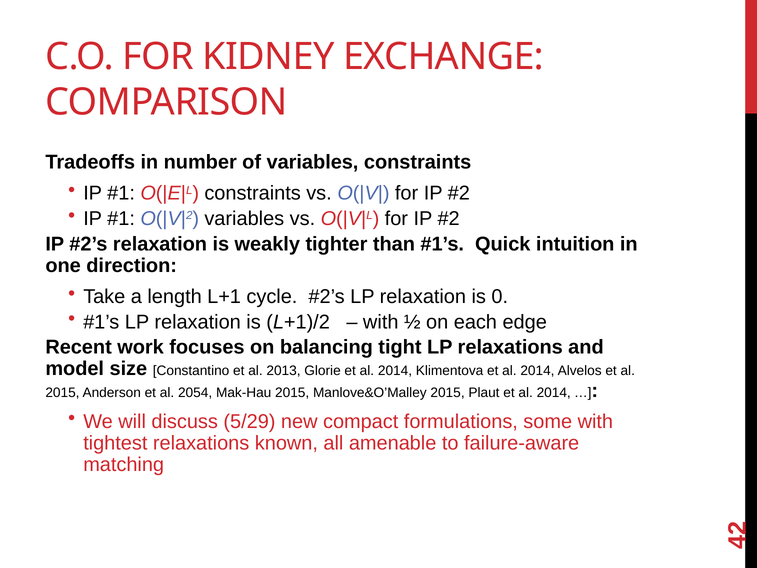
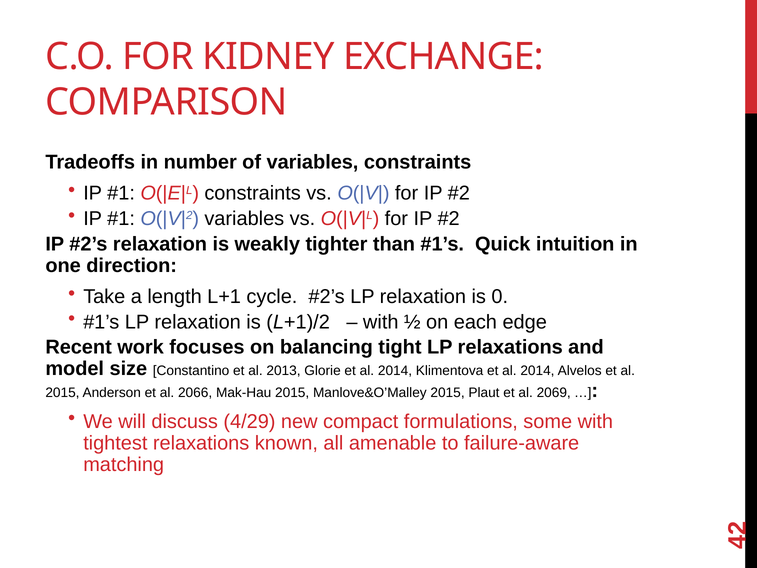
2054: 2054 -> 2066 (195, 392)
Plaut et al 2014: 2014 -> 2069 (554, 392)
5/29: 5/29 -> 4/29 (249, 421)
